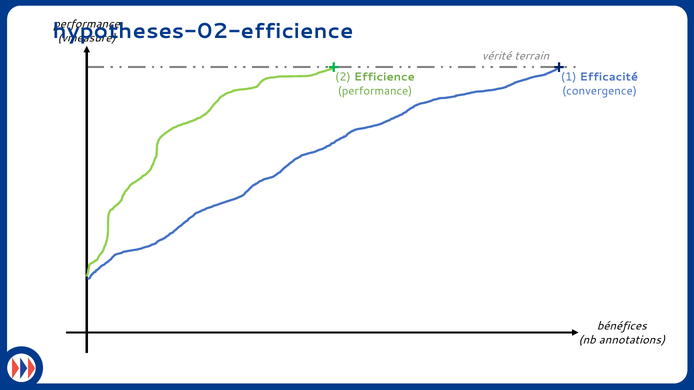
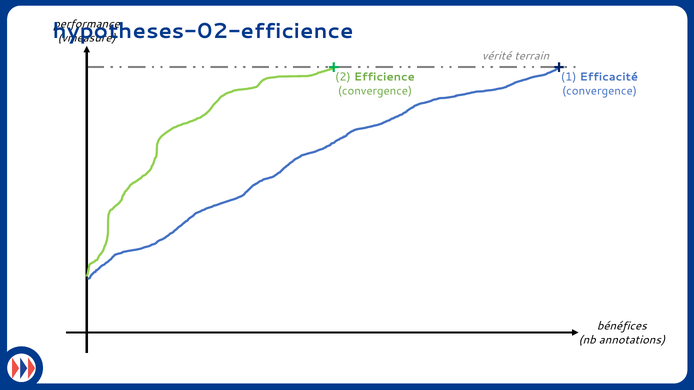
performance: performance -> convergence (375, 91)
